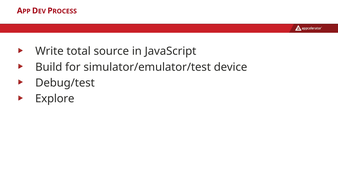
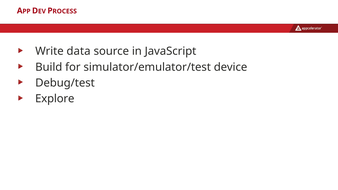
total: total -> data (79, 51)
